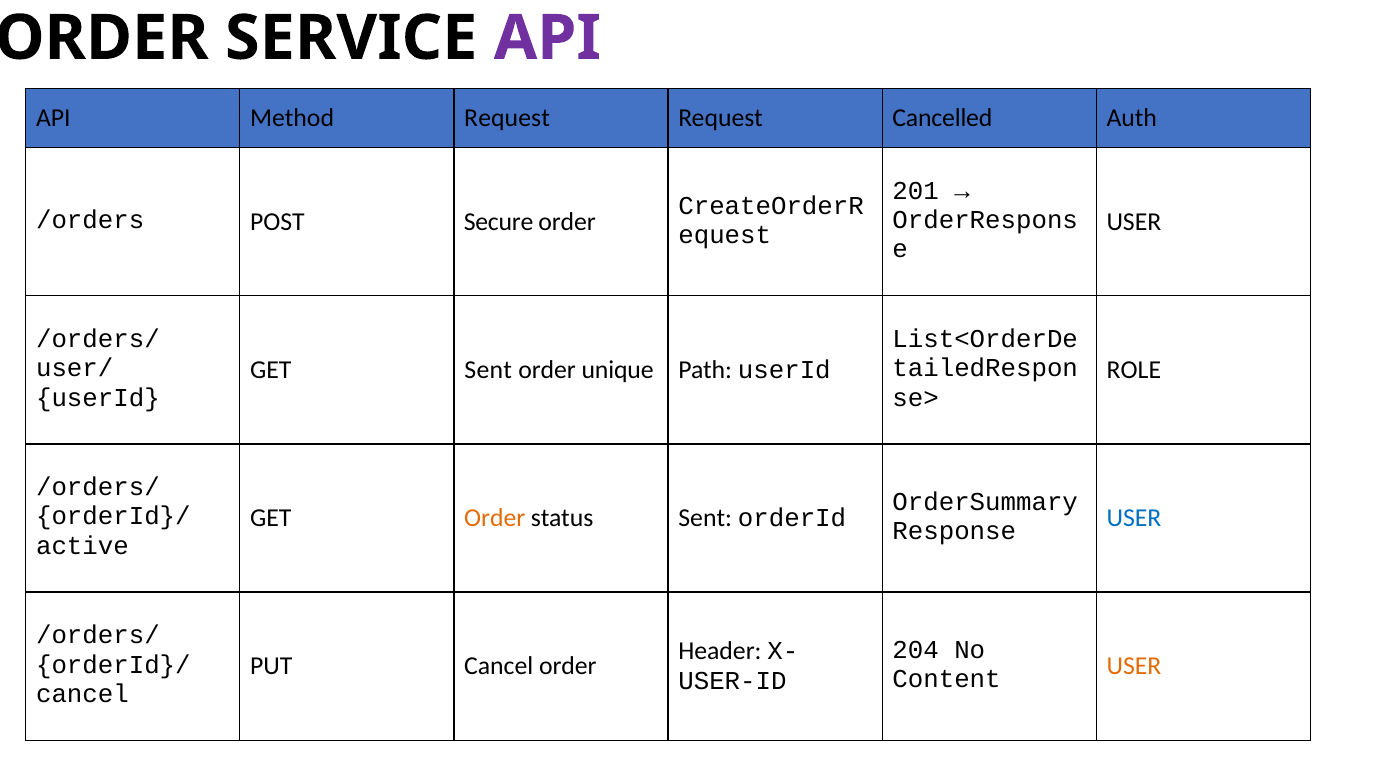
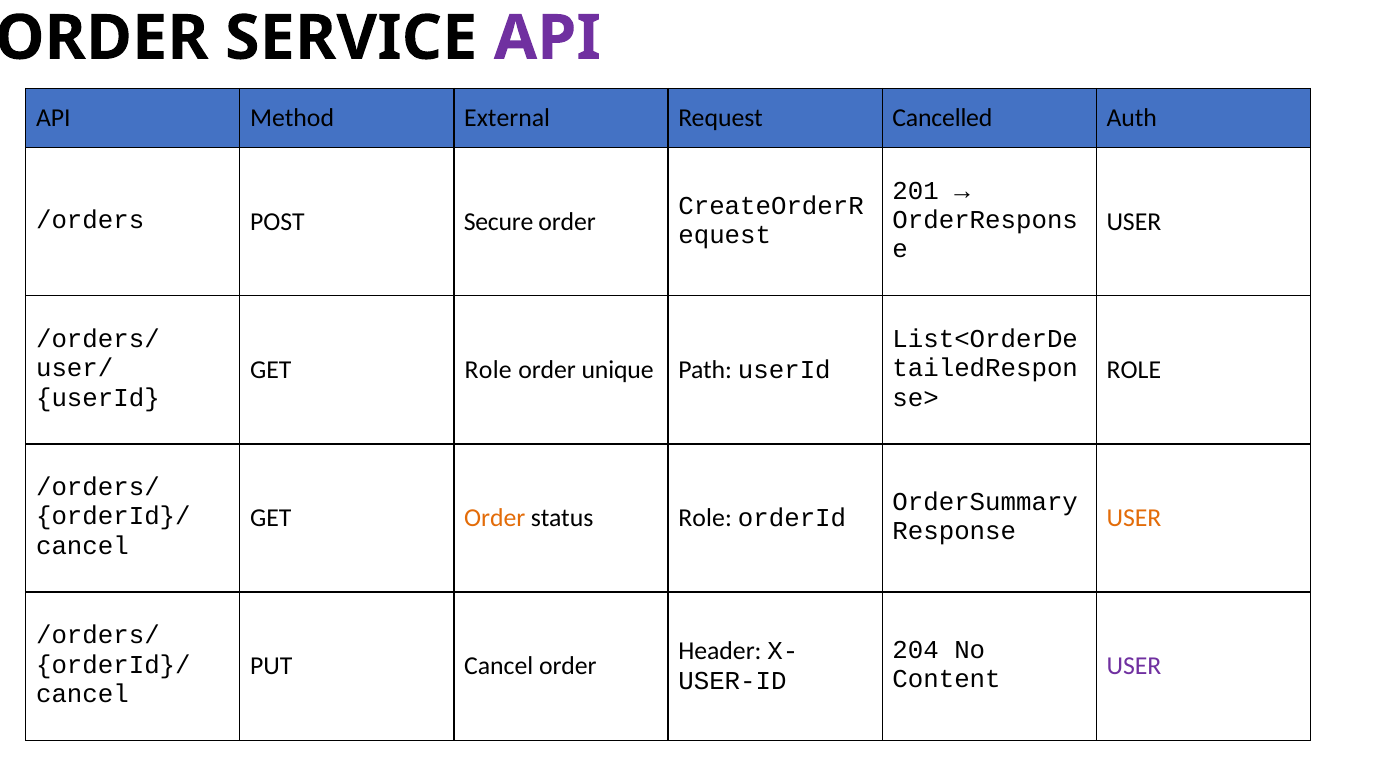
Method Request: Request -> External (507, 118)
GET Sent: Sent -> Role (488, 370)
status Sent: Sent -> Role (705, 518)
USER colour: blue -> orange (1134, 518)
active: active -> cancel (82, 546)
USER colour: orange -> purple (1134, 666)
